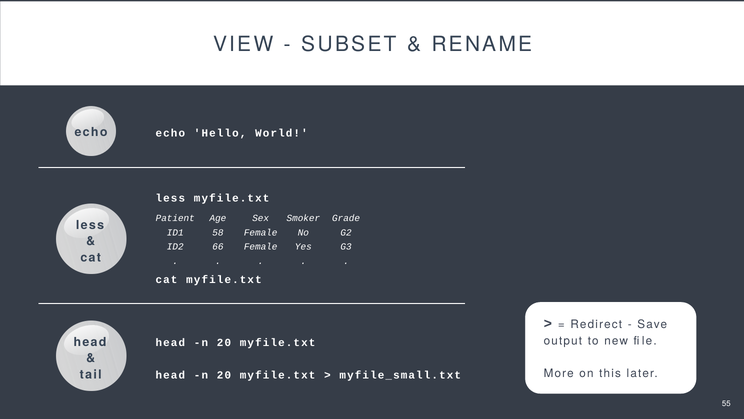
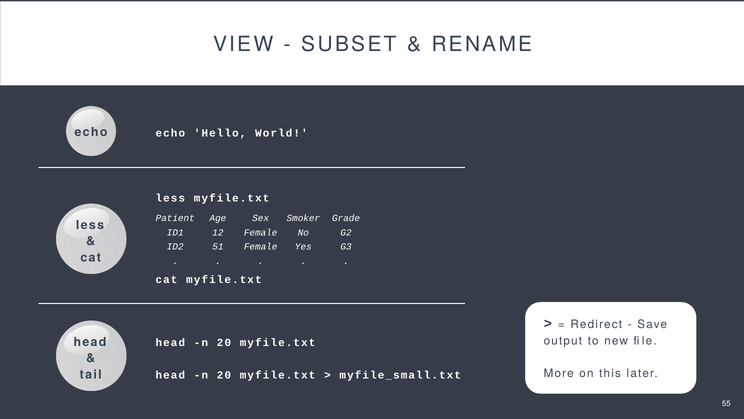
58: 58 -> 12 (218, 232)
66: 66 -> 51 (218, 247)
